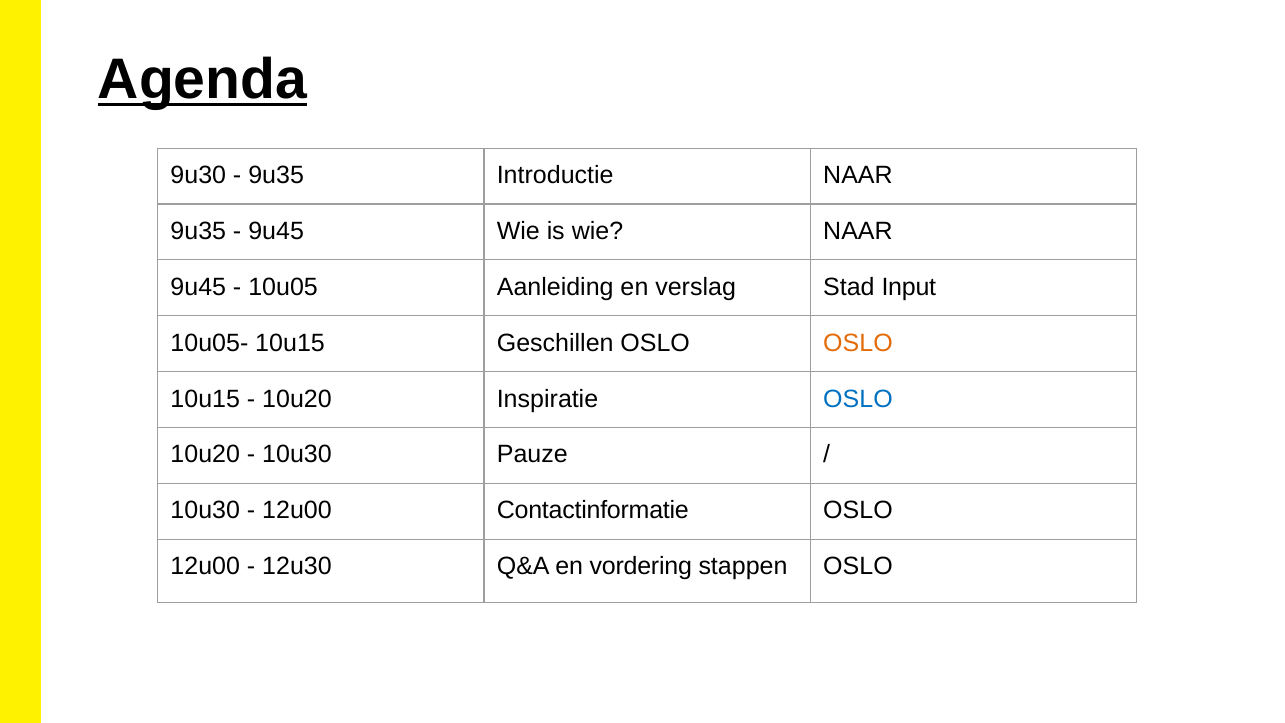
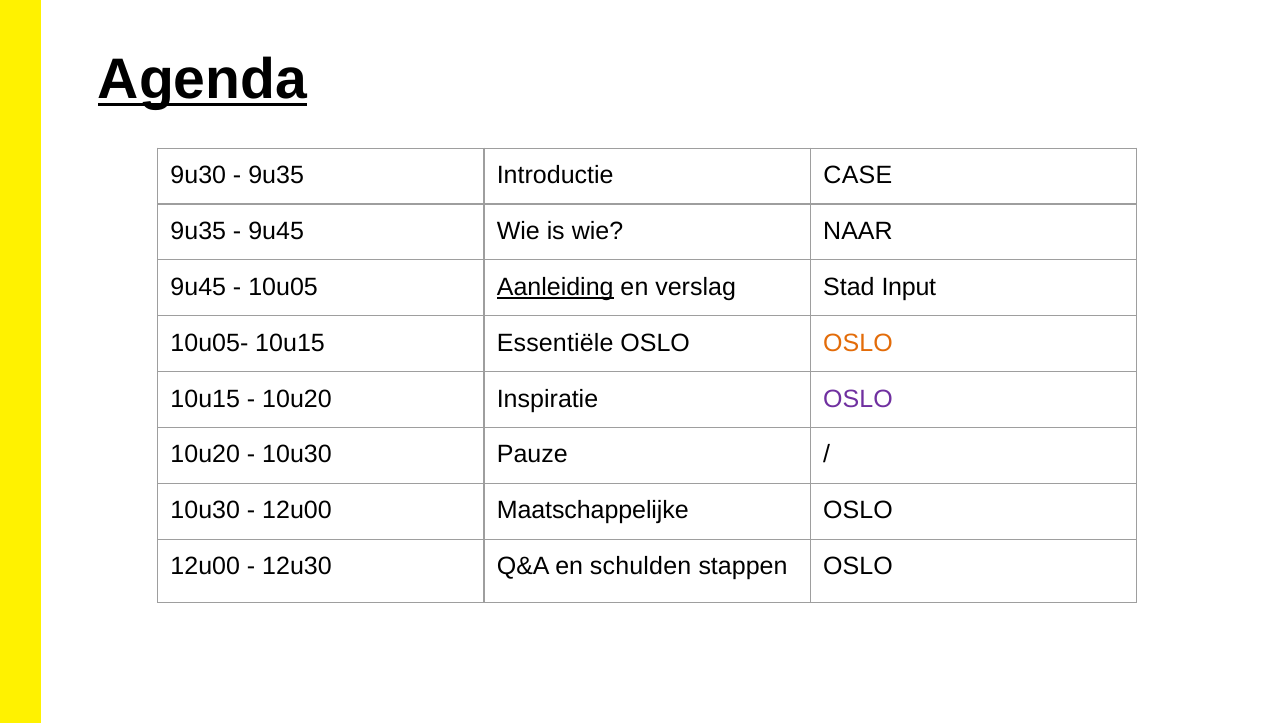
Introductie NAAR: NAAR -> CASE (858, 175)
Aanleiding underline: none -> present (555, 287)
Geschillen: Geschillen -> Essentiële (555, 343)
OSLO colour: blue -> purple (858, 399)
Contactinformatie: Contactinformatie -> Maatschappelijke (593, 510)
vordering: vordering -> schulden (641, 566)
